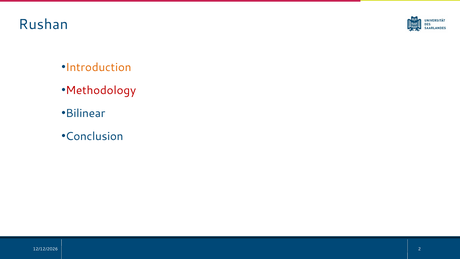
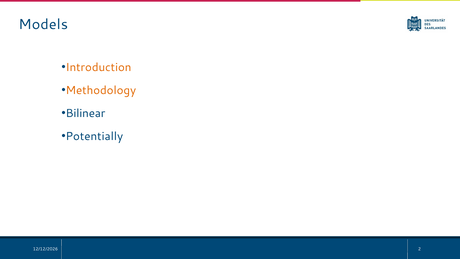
Rushan: Rushan -> Models (43, 25)
Methodology colour: red -> orange (101, 90)
Conclusion: Conclusion -> Potentially (94, 136)
